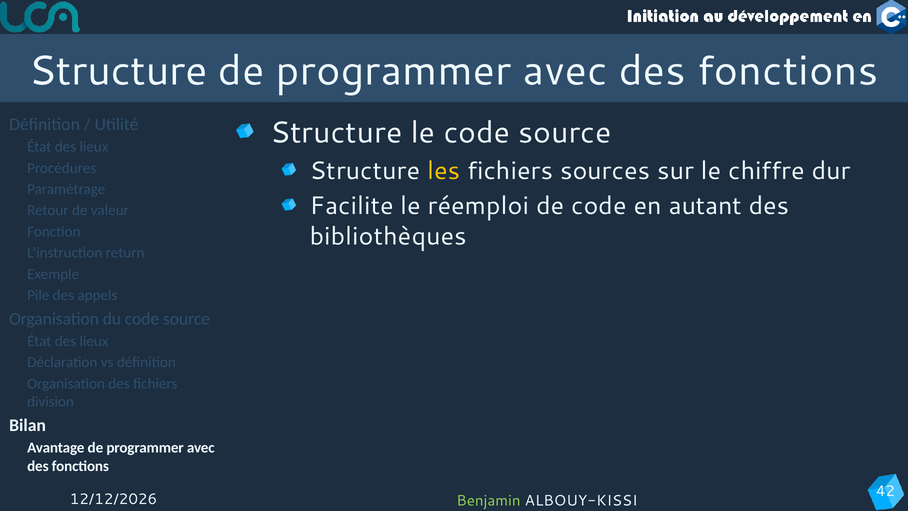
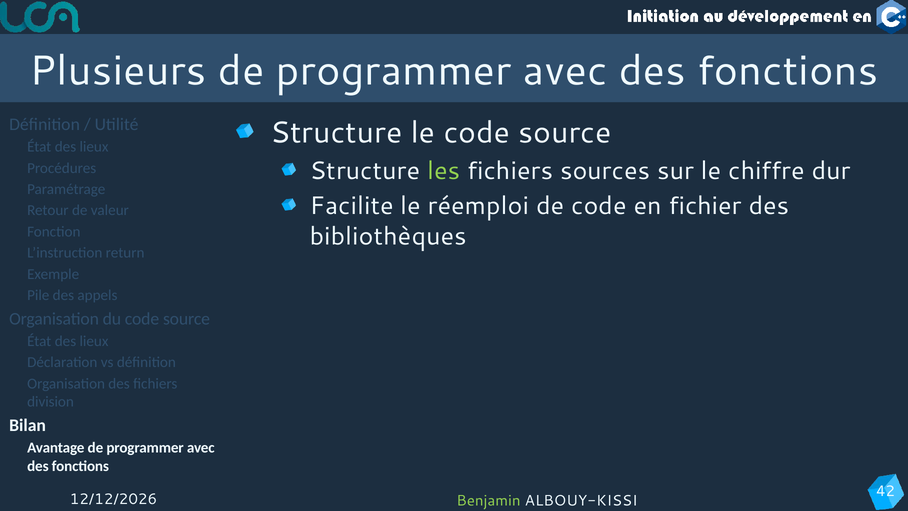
Structure: Structure -> Plusieurs (118, 71)
les colour: yellow -> light green (444, 171)
autant: autant -> fichier (705, 206)
